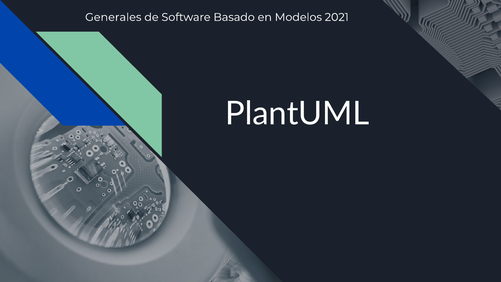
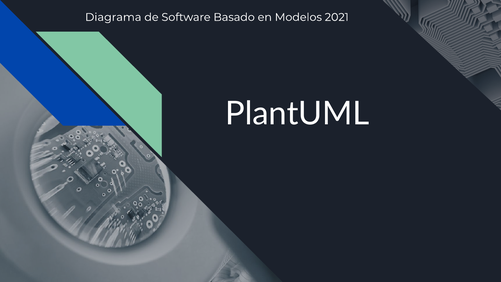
Generales: Generales -> Diagrama (113, 17)
